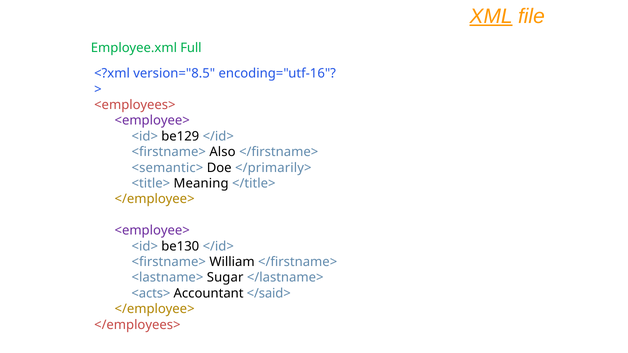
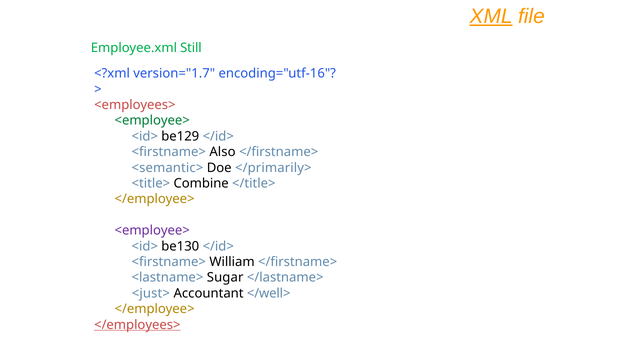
Full: Full -> Still (191, 48)
version="8.5: version="8.5 -> version="1.7 (174, 74)
<employee> colour: purple -> green (152, 121)
Meaning: Meaning -> Combine (201, 184)
<acts>: <acts> -> <just> (151, 294)
</said>: </said> -> </well> (269, 294)
</employees> underline: none -> present (137, 325)
